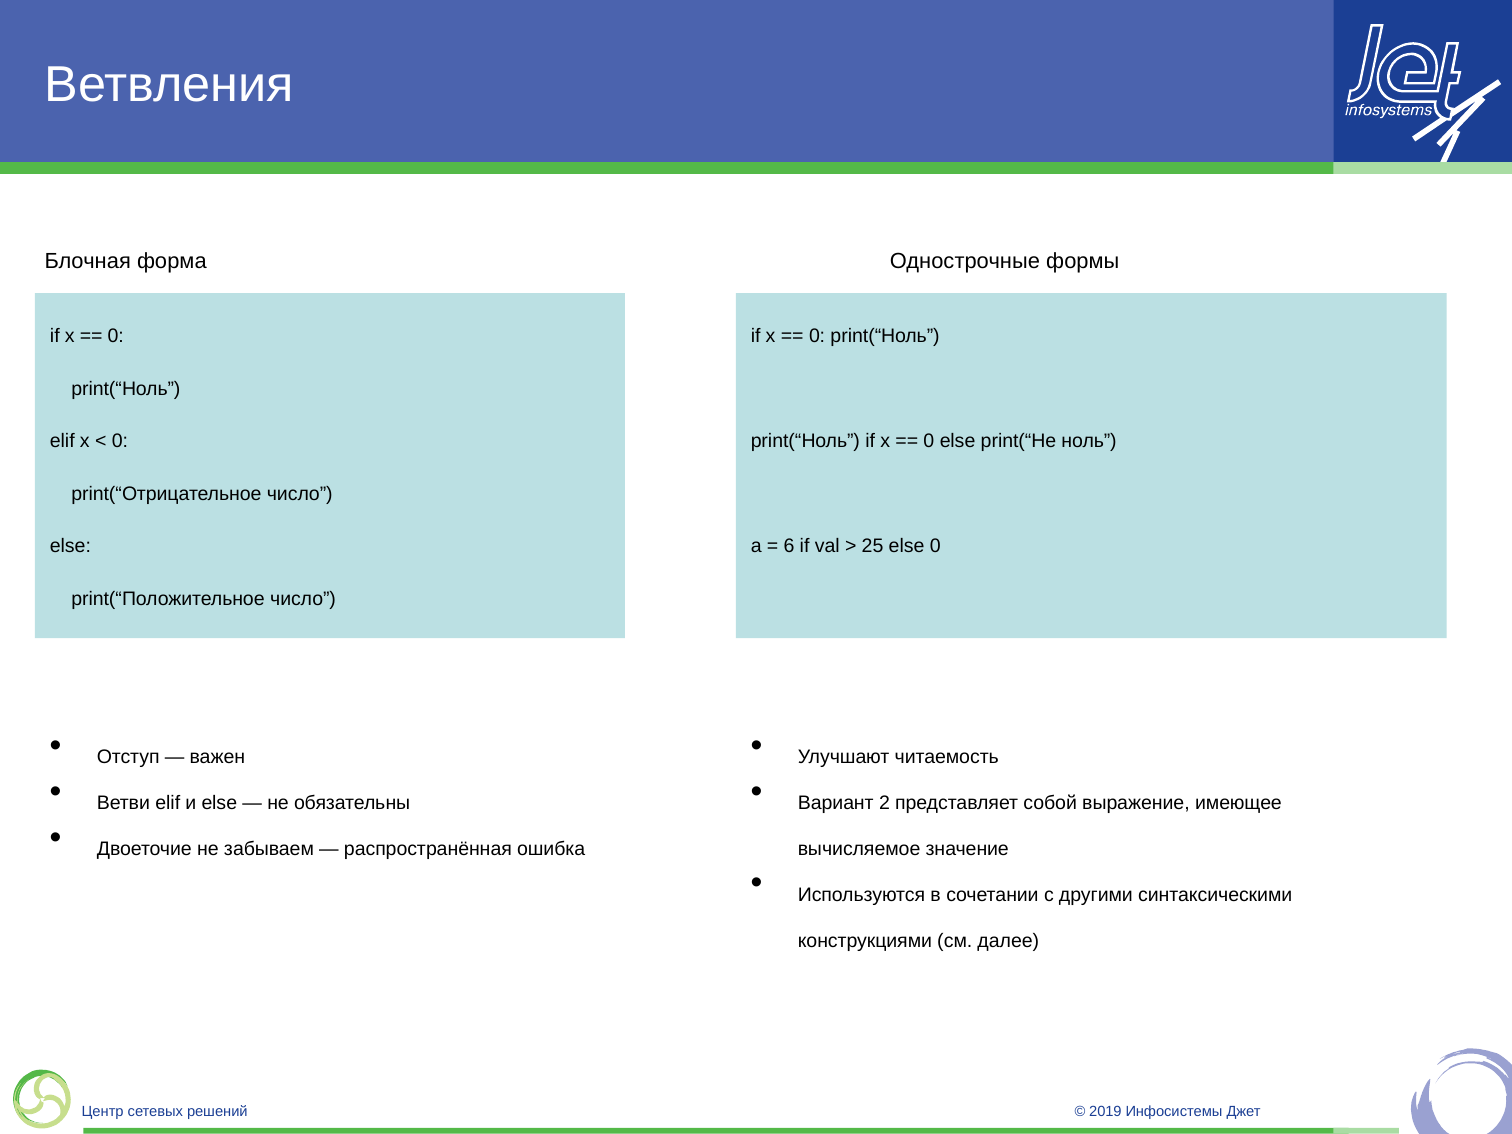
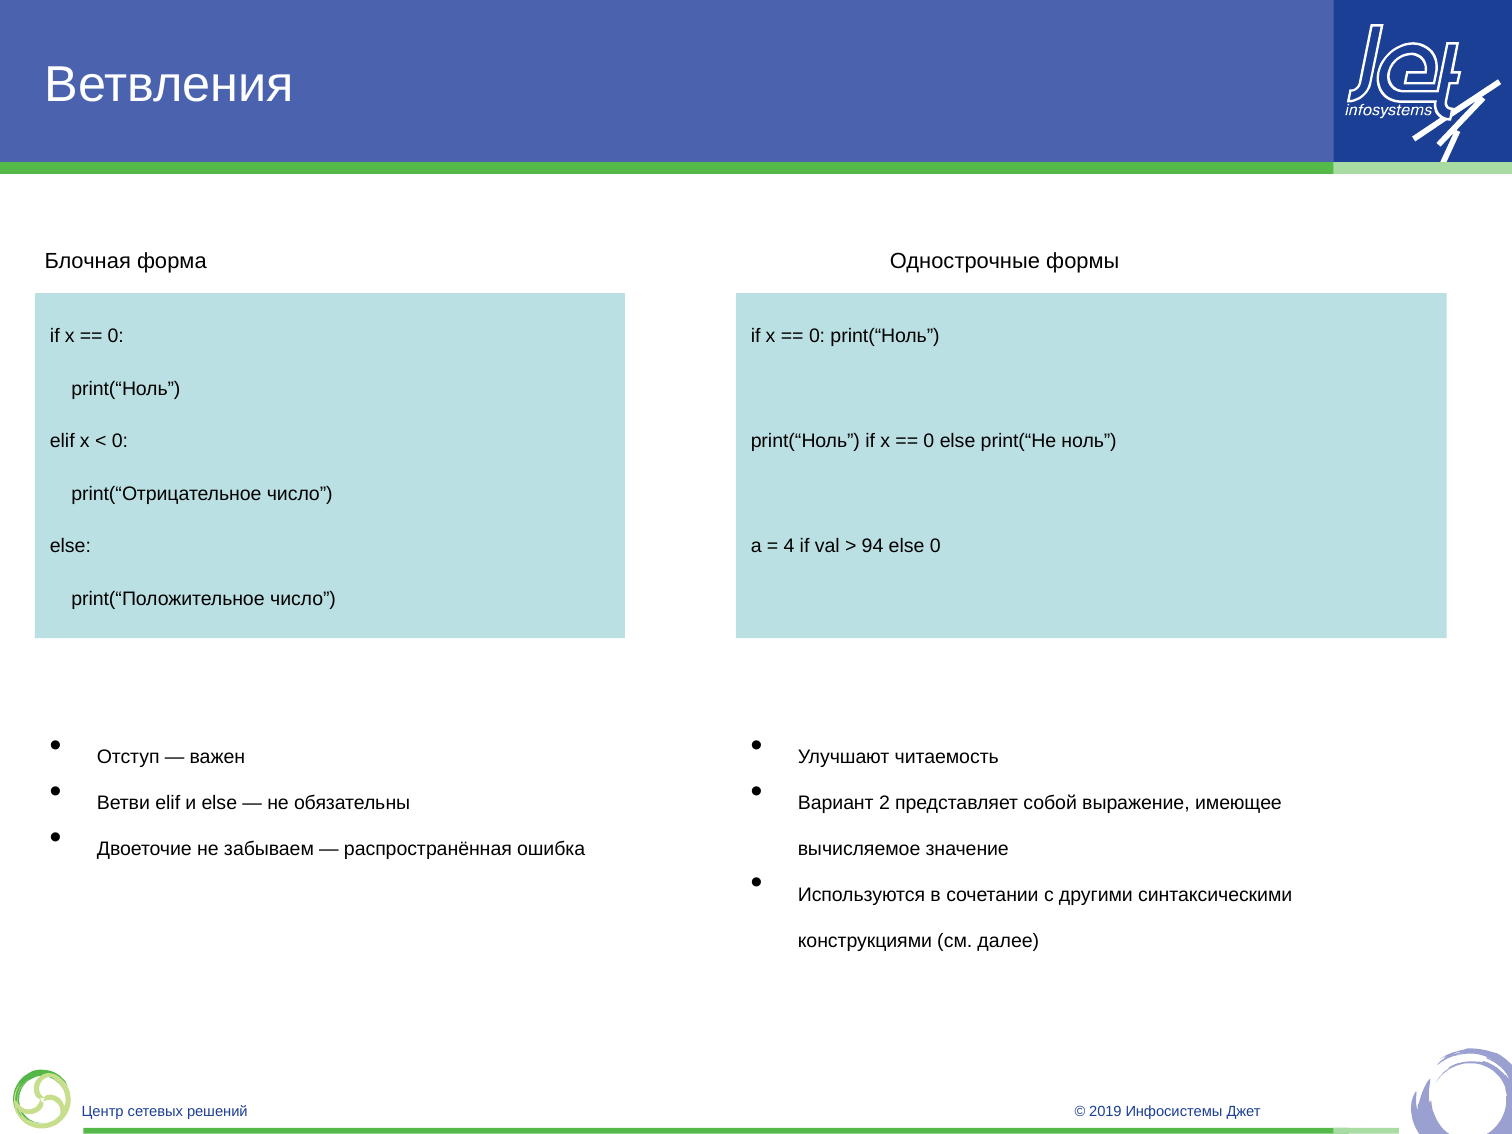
6: 6 -> 4 (789, 546)
25: 25 -> 94 (873, 546)
